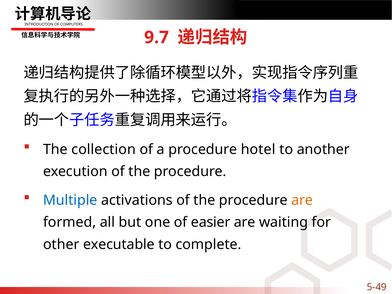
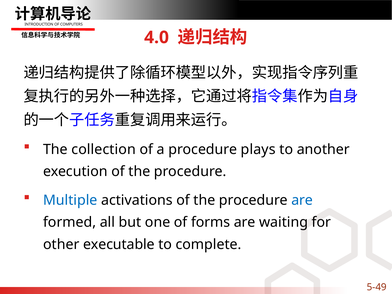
9.7: 9.7 -> 4.0 (157, 37)
hotel: hotel -> plays (258, 149)
are colour: orange -> blue (302, 200)
easier: easier -> forms (211, 222)
